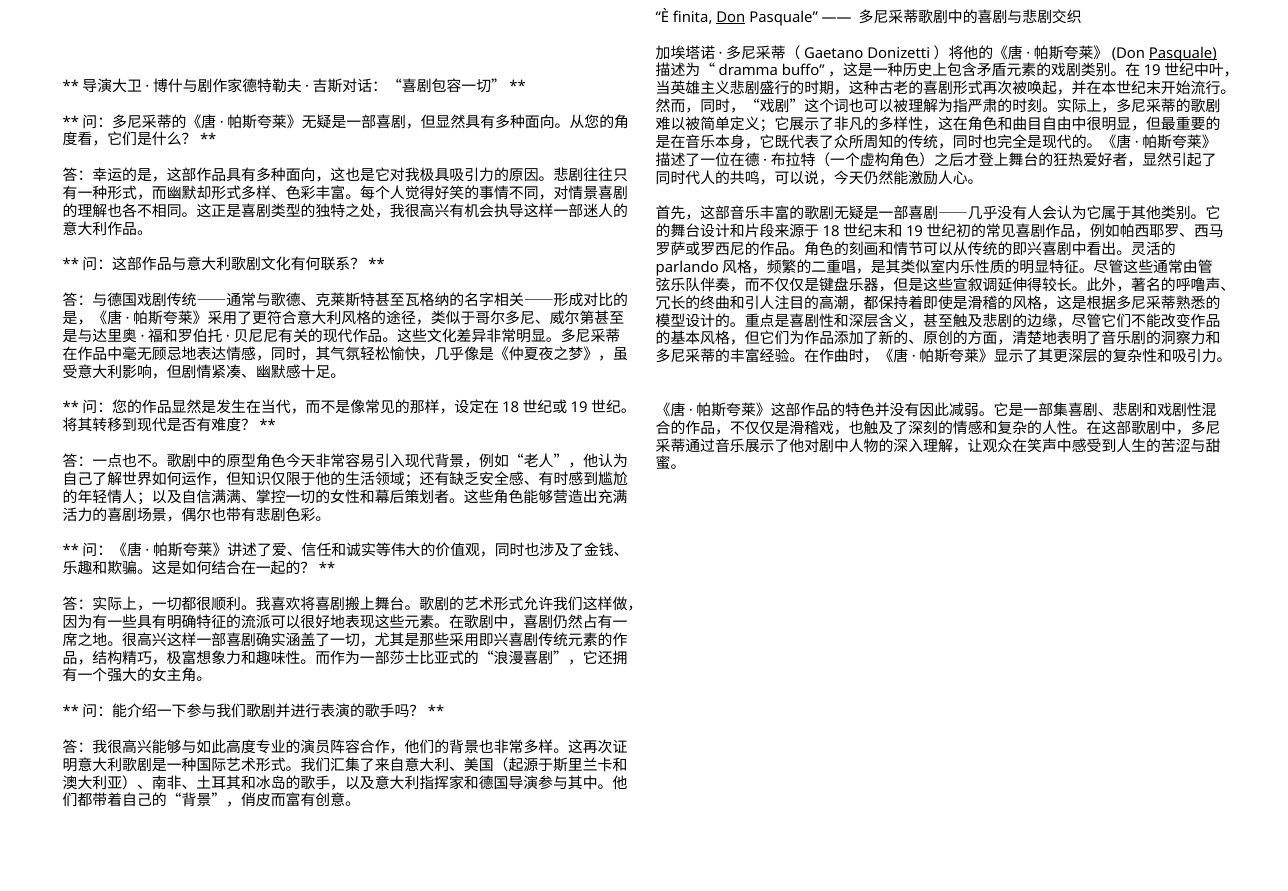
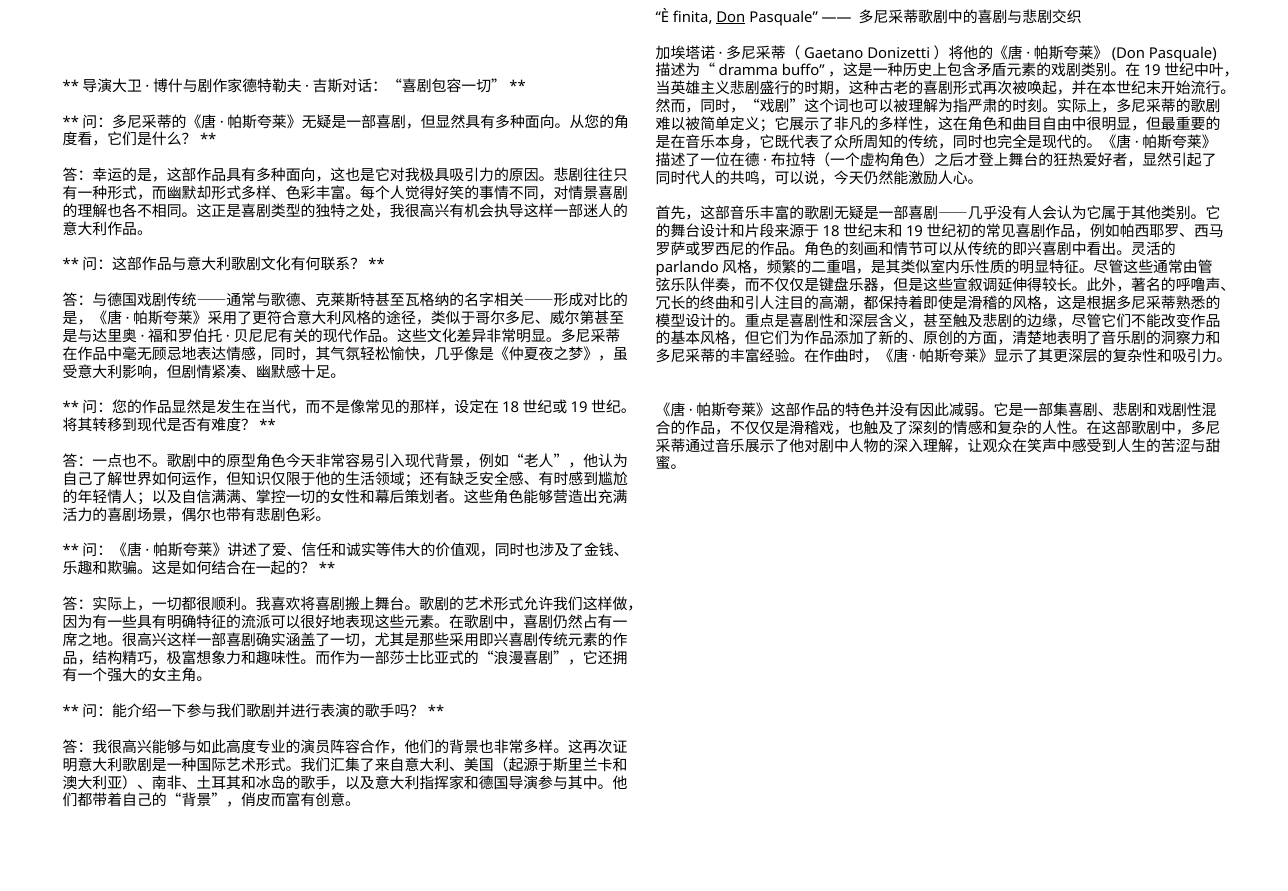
Pasquale underline: present -> none (1183, 53)
